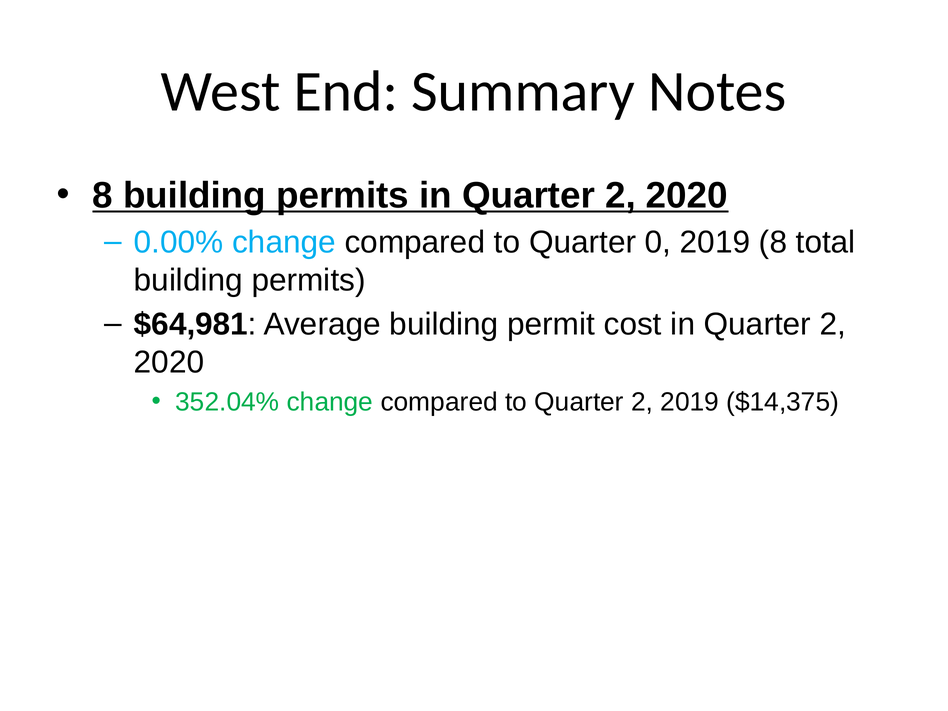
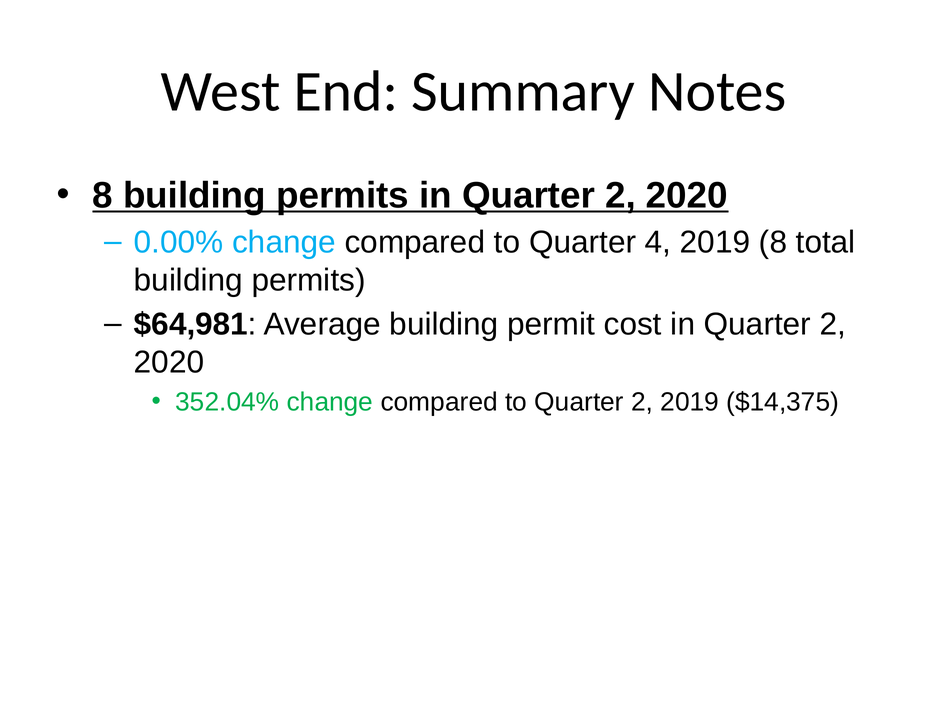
0: 0 -> 4 (658, 242)
